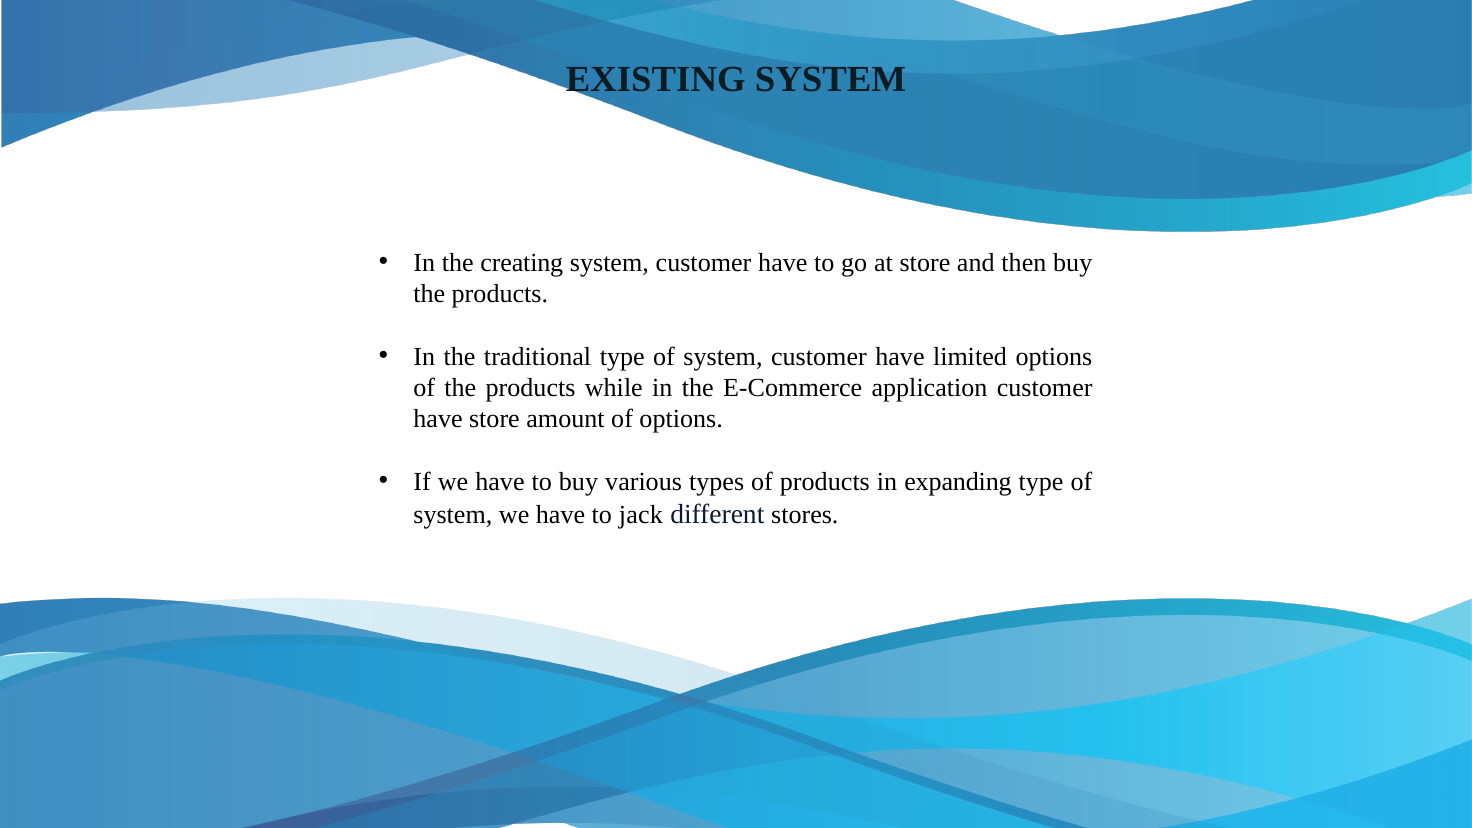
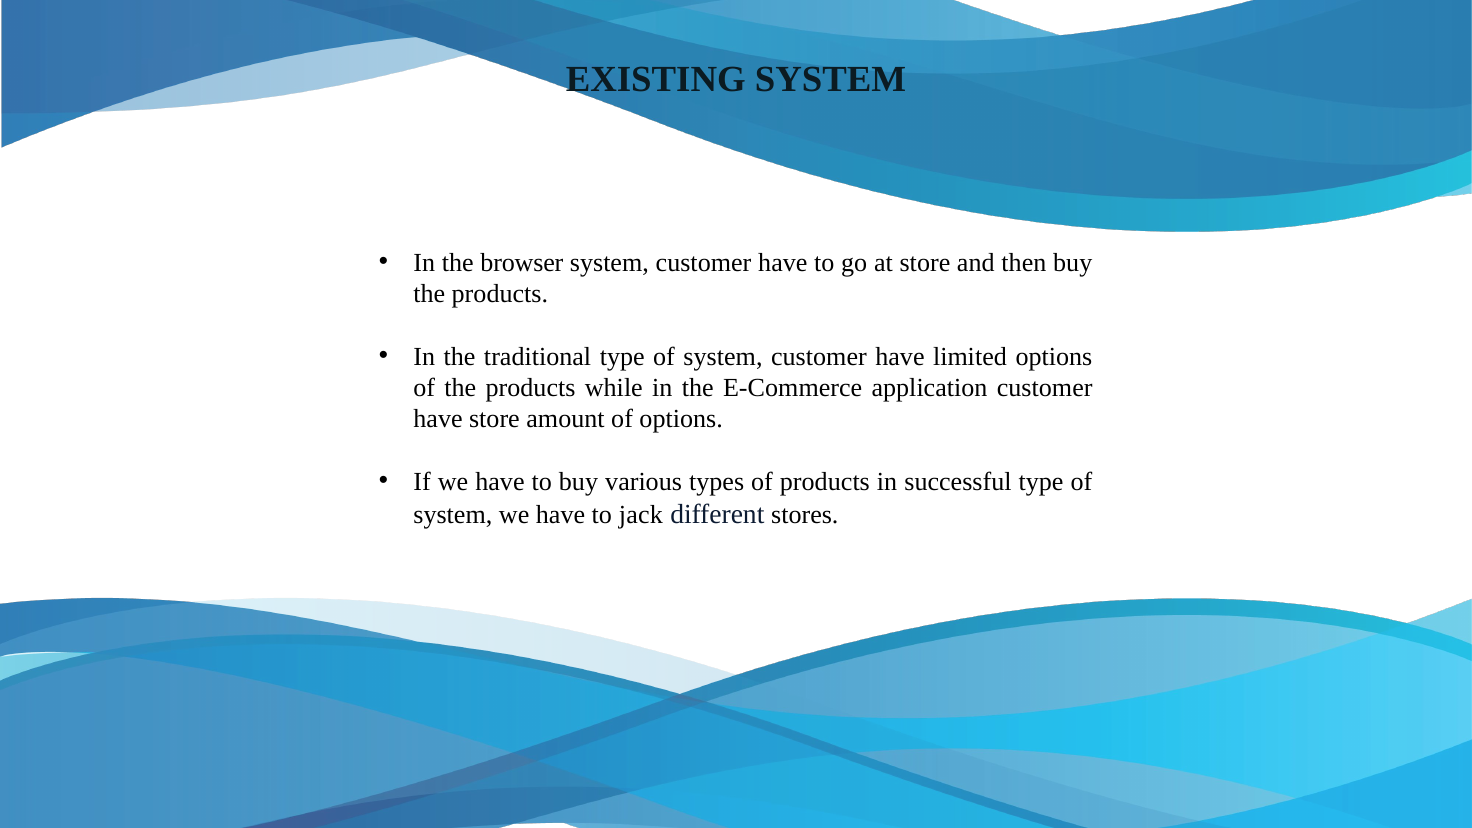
creating: creating -> browser (522, 263)
expanding: expanding -> successful (958, 482)
